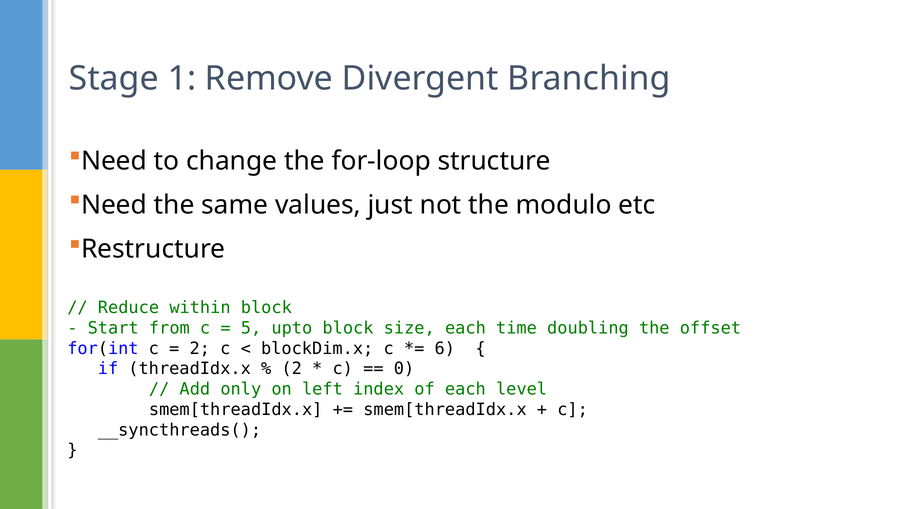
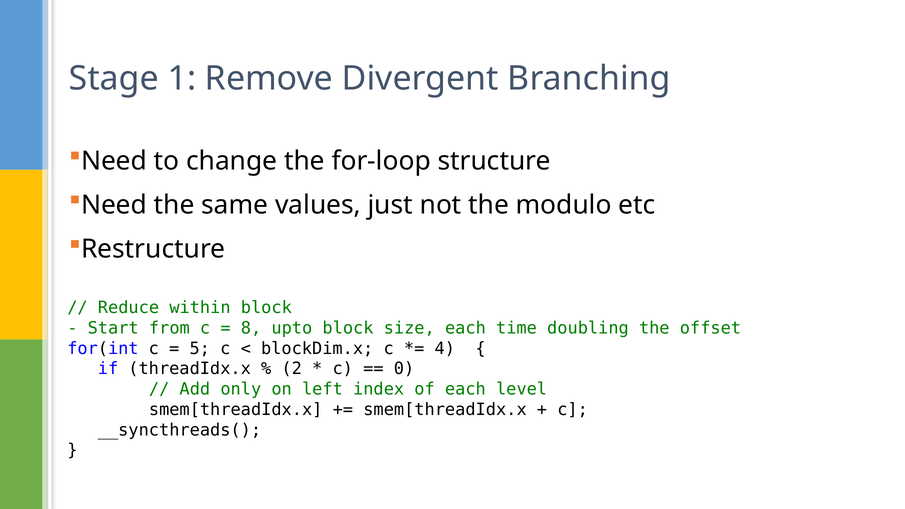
5: 5 -> 8 (251, 328)
2: 2 -> 5 (200, 349)
6: 6 -> 4 (445, 349)
